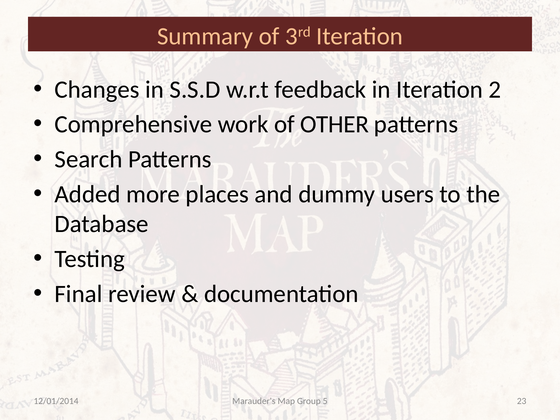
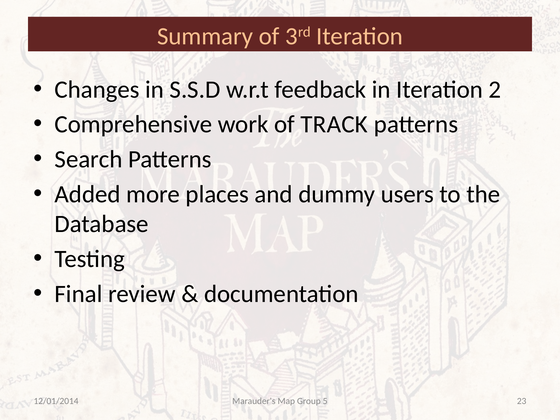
OTHER: OTHER -> TRACK (334, 124)
